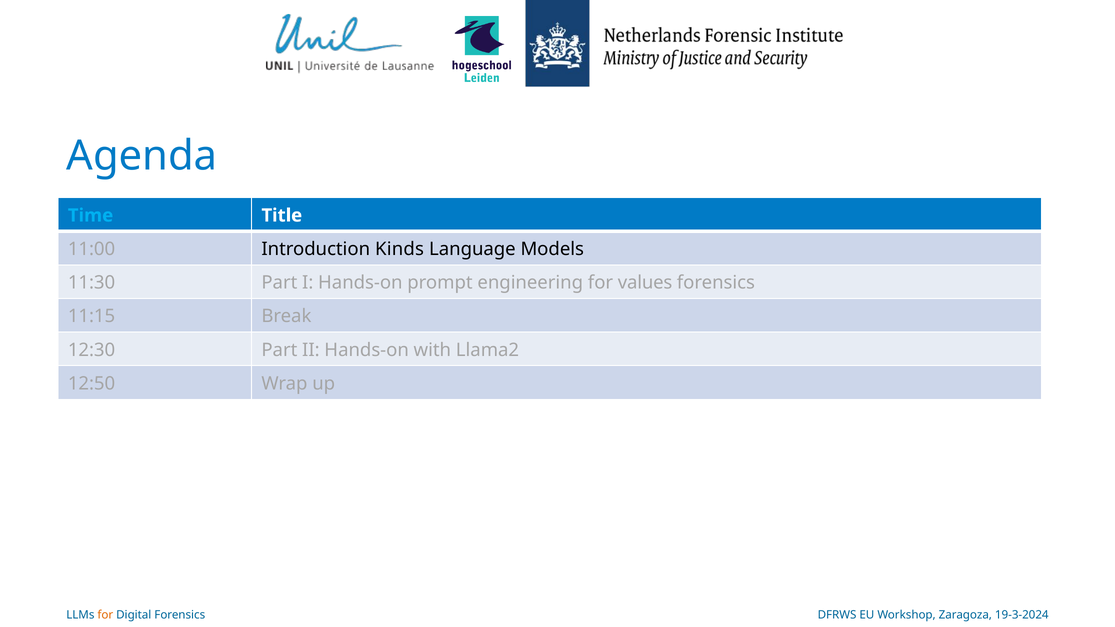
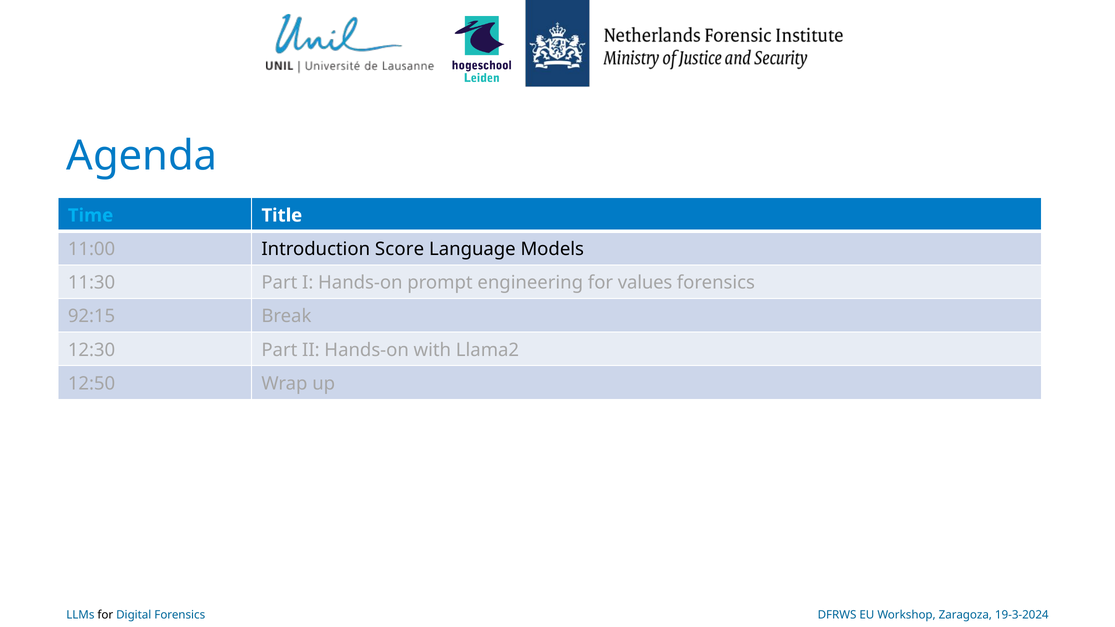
Kinds: Kinds -> Score (400, 249)
11:15: 11:15 -> 92:15 (92, 316)
for colour: orange -> black (105, 615)
